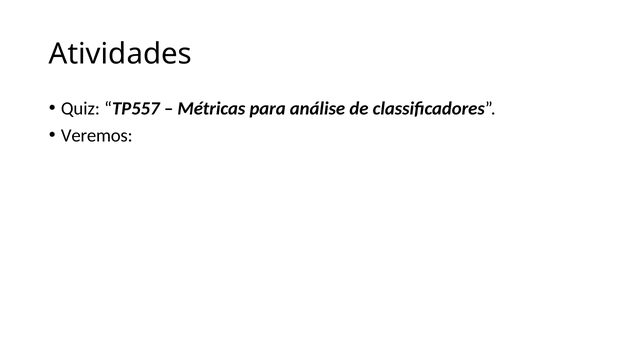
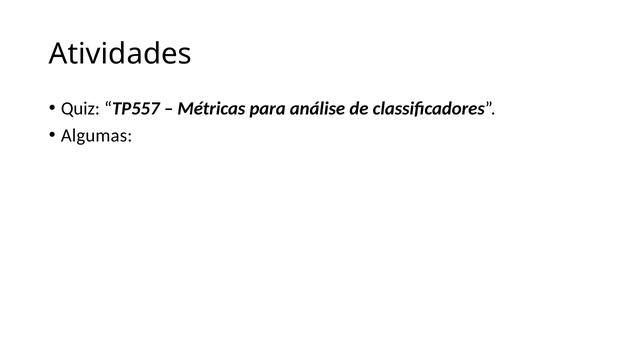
Veremos: Veremos -> Algumas (97, 135)
